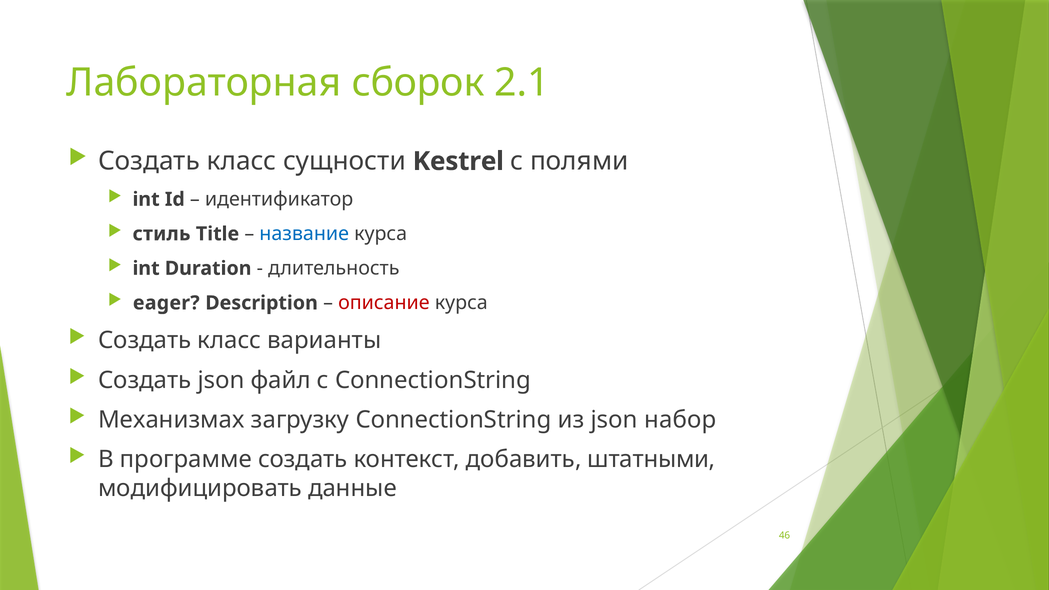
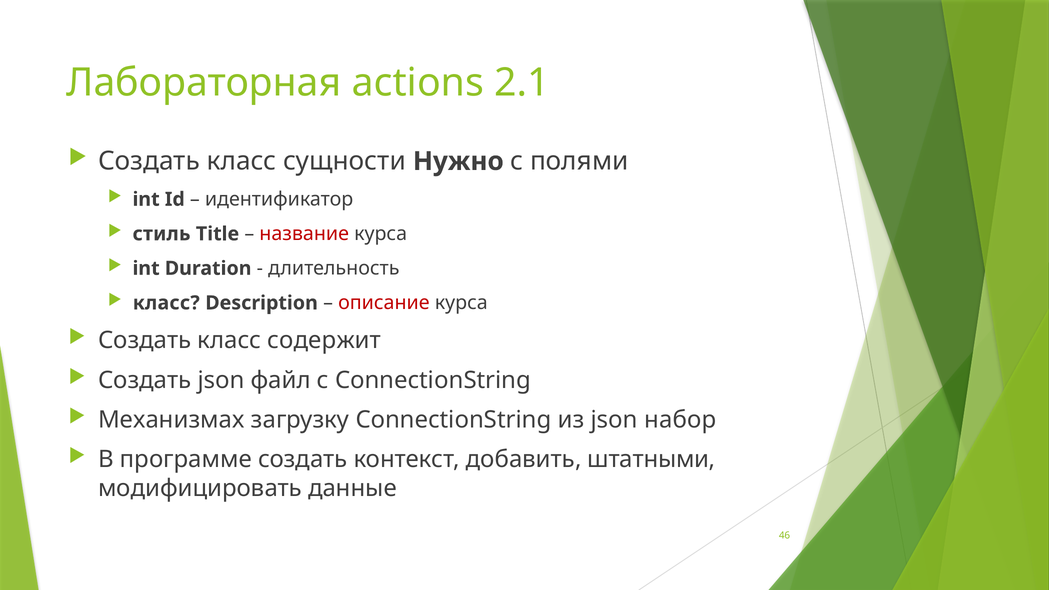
сборок: сборок -> actions (418, 83)
Kestrel: Kestrel -> Нужно (458, 161)
название colour: blue -> red (304, 234)
eager: eager -> класс (166, 303)
варианты: варианты -> содержит (324, 340)
